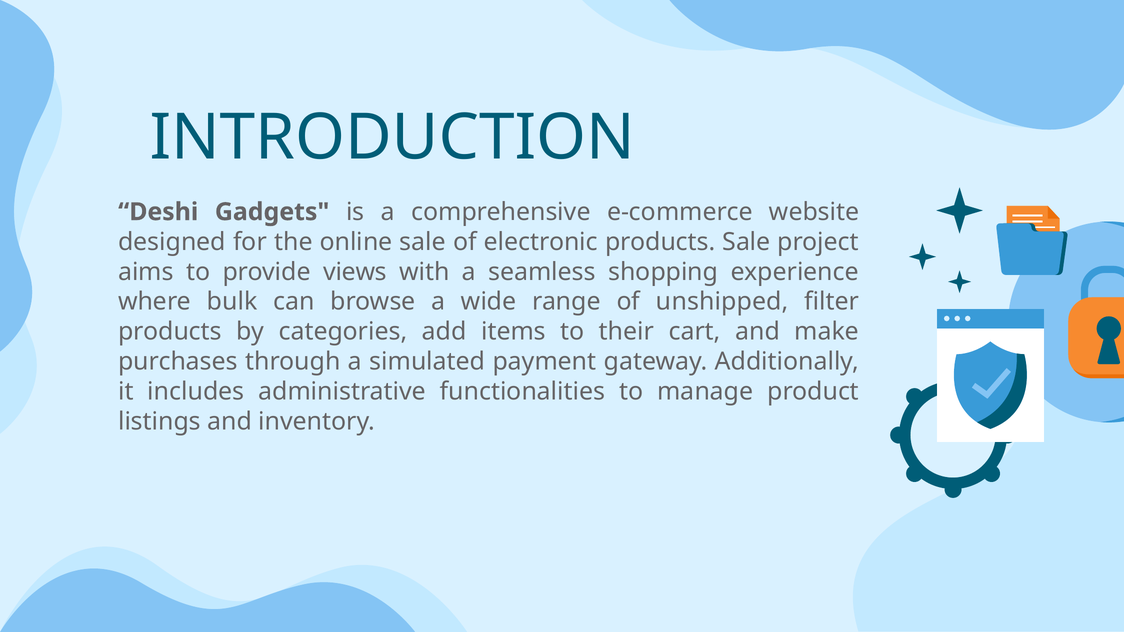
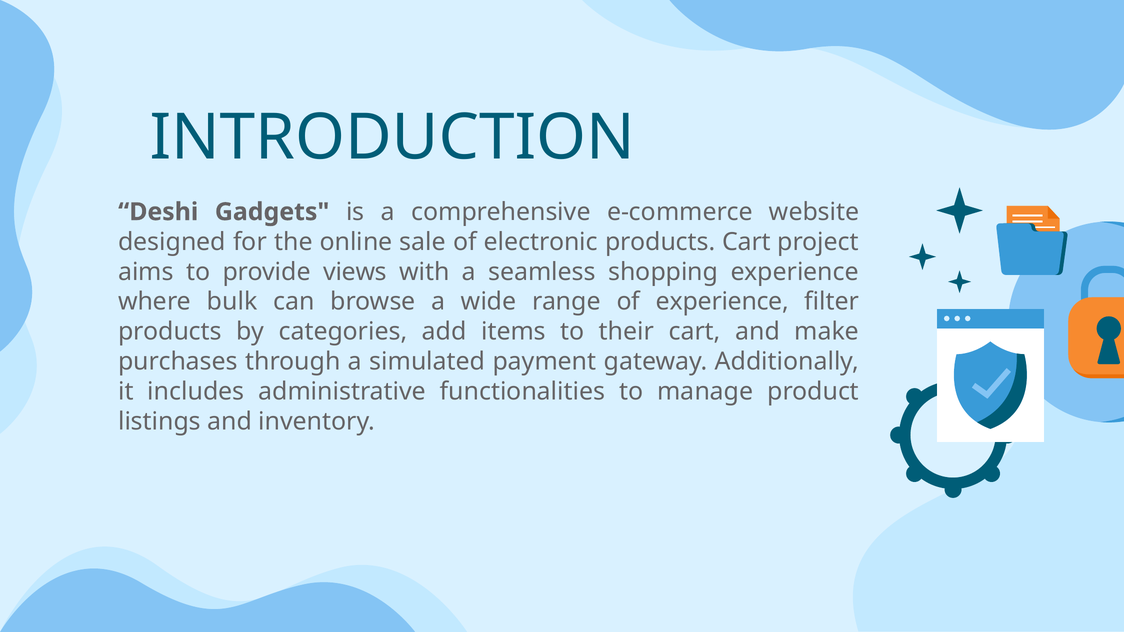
products Sale: Sale -> Cart (746, 242)
of unshipped: unshipped -> experience (722, 302)
